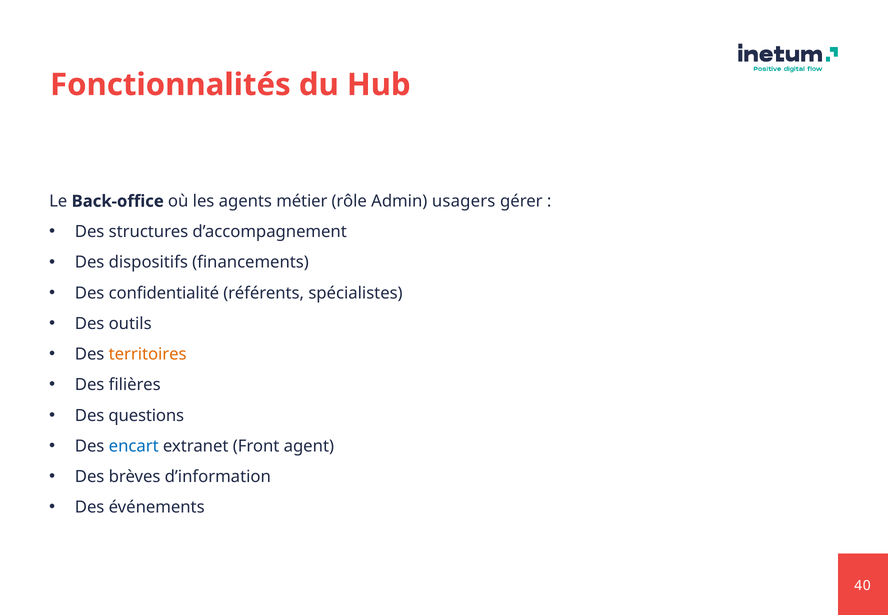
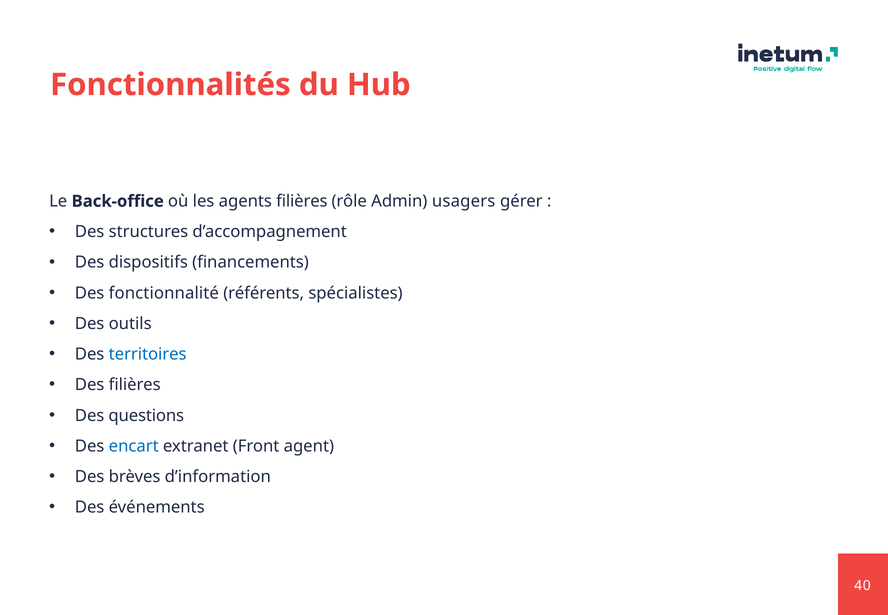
agents métier: métier -> filières (302, 201)
confidentialité: confidentialité -> fonctionnalité (164, 293)
territoires colour: orange -> blue (148, 354)
